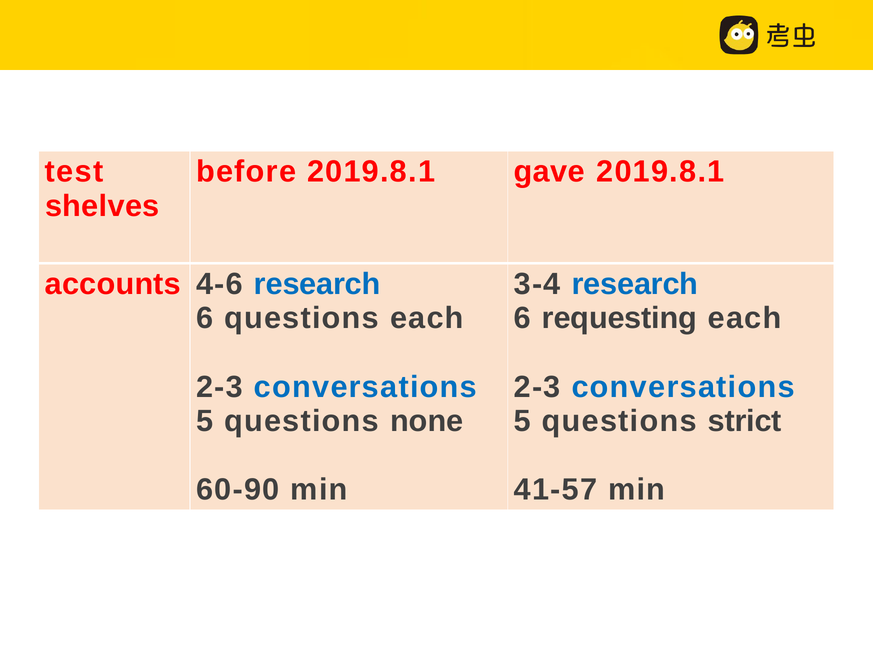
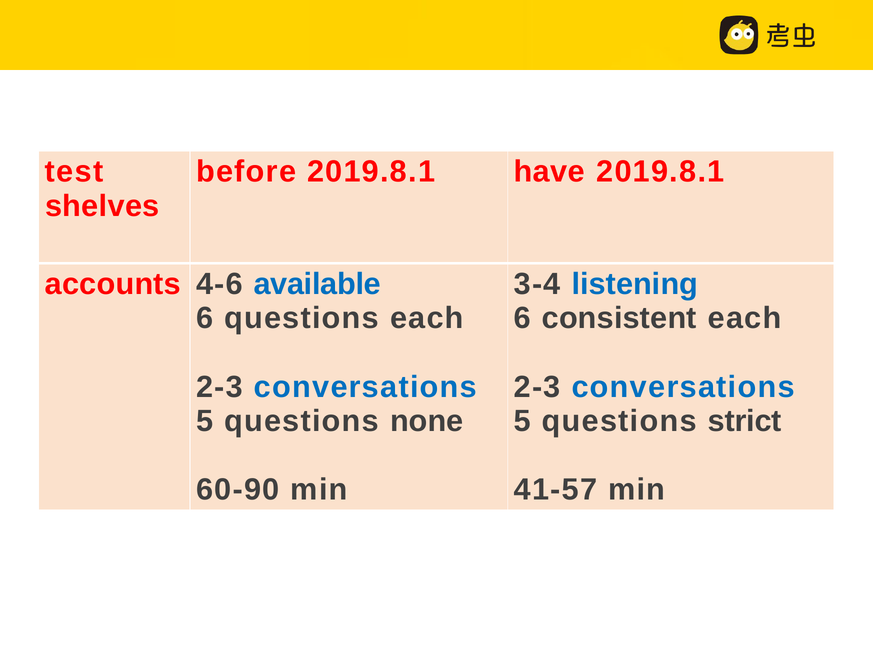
gave: gave -> have (549, 172)
4-6 research: research -> available (317, 284)
3-4 research: research -> listening (635, 284)
requesting: requesting -> consistent (619, 319)
